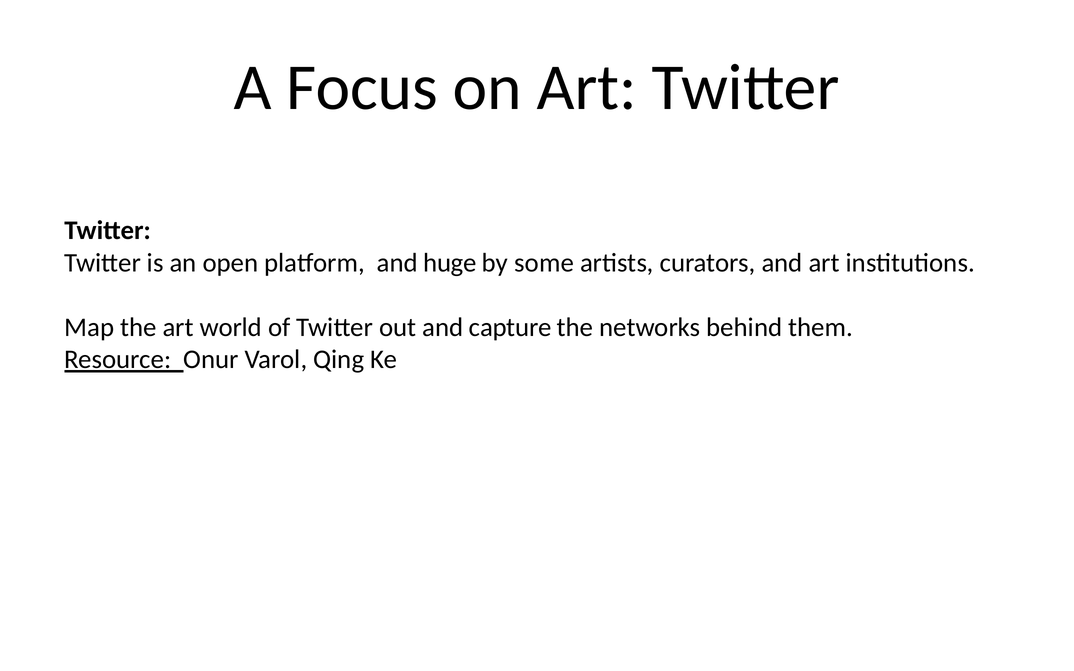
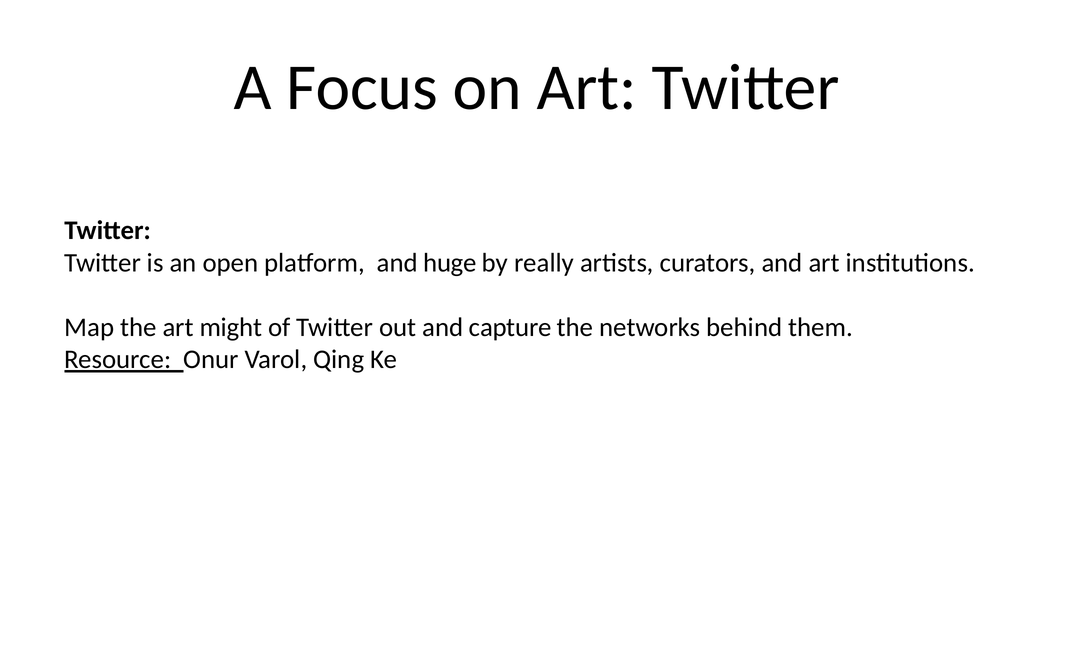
some: some -> really (544, 263)
world: world -> might (231, 327)
